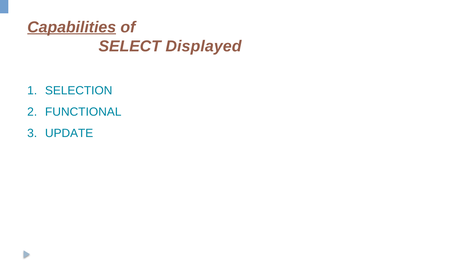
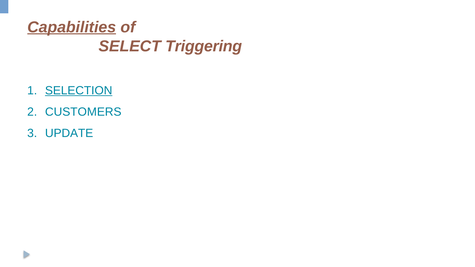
Displayed: Displayed -> Triggering (204, 46)
SELECTION underline: none -> present (79, 91)
FUNCTIONAL: FUNCTIONAL -> CUSTOMERS (83, 112)
